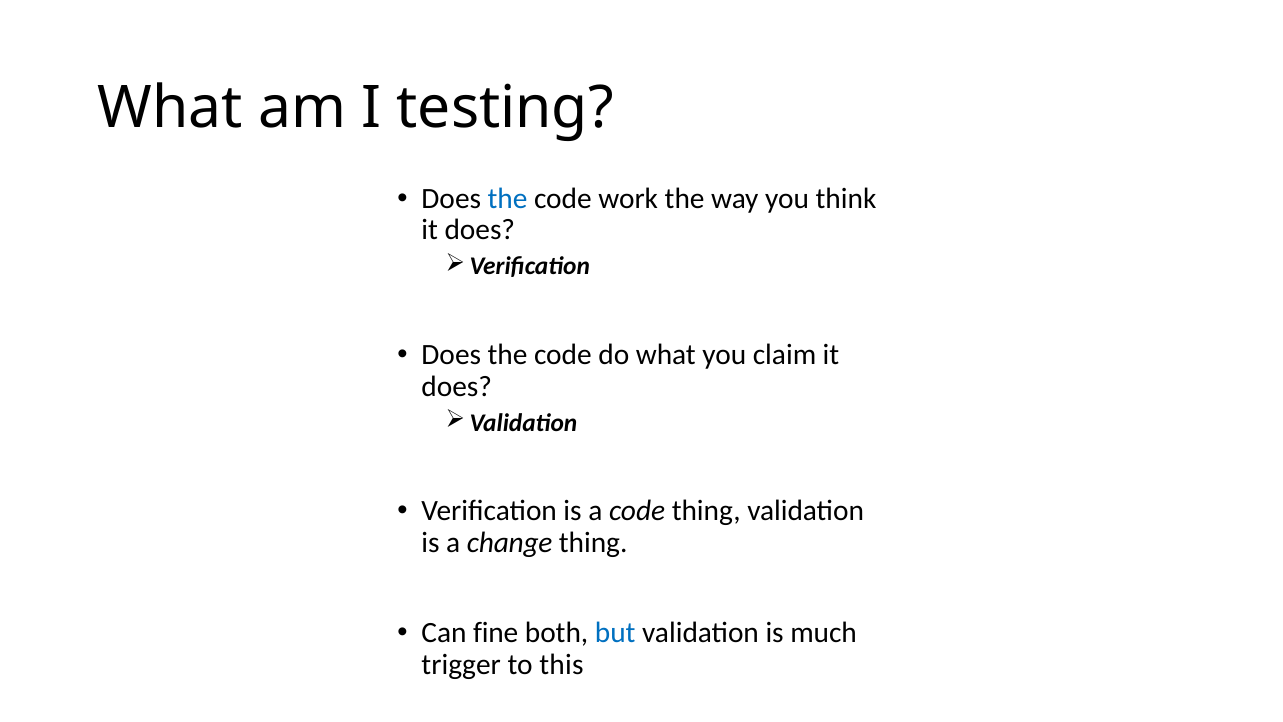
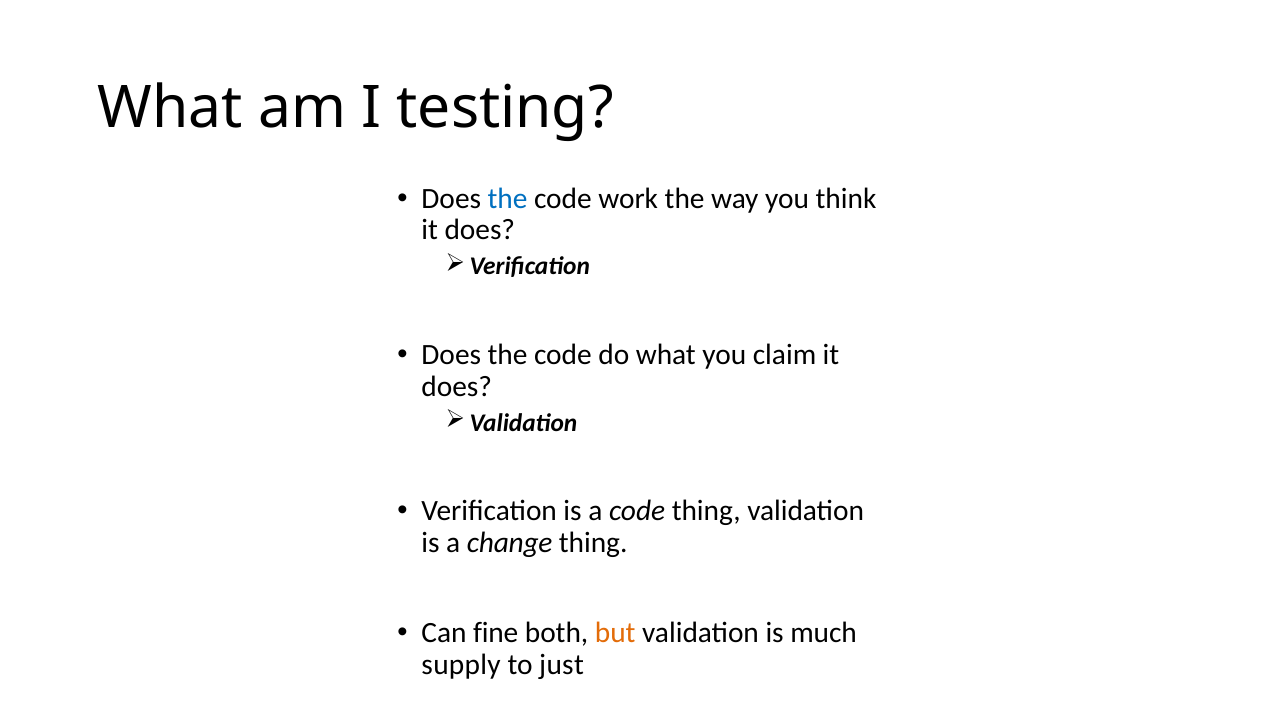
but colour: blue -> orange (615, 632)
trigger: trigger -> supply (461, 664)
this: this -> just (562, 664)
